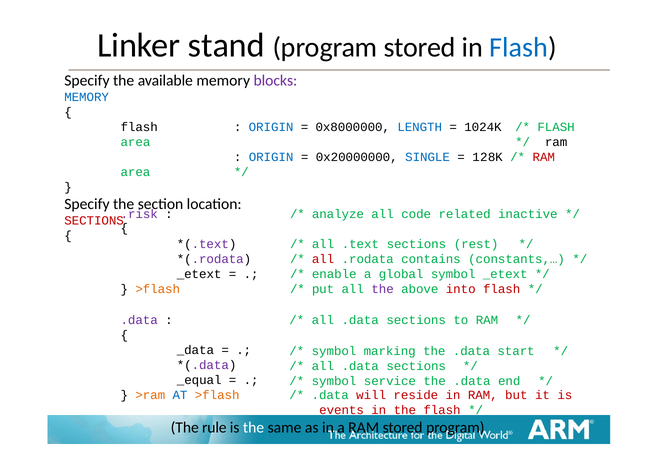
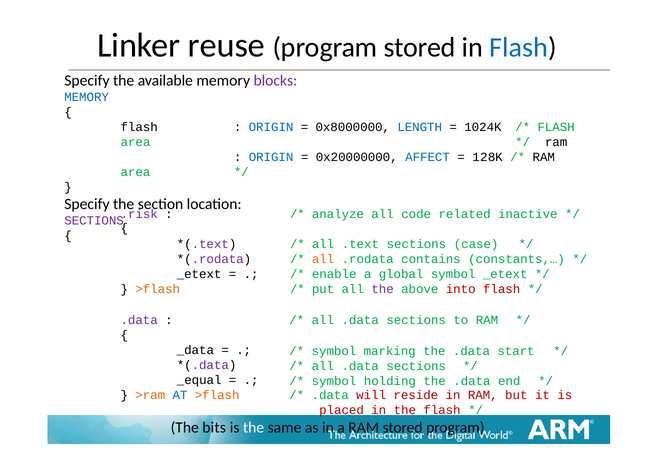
stand: stand -> reuse (226, 45)
SINGLE: SINGLE -> AFFECT (428, 157)
RAM colour: red -> black (544, 157)
SECTIONS colour: red -> purple (94, 221)
rest: rest -> case (476, 244)
all colour: red -> orange (323, 259)
service: service -> holding (390, 381)
events: events -> placed (342, 410)
rule: rule -> bits (214, 428)
